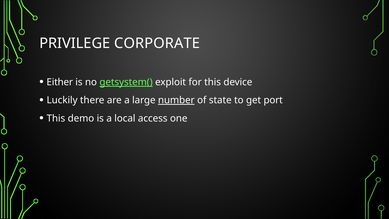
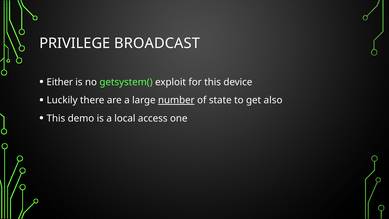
CORPORATE: CORPORATE -> BROADCAST (157, 43)
getsystem( underline: present -> none (126, 82)
port: port -> also (273, 100)
